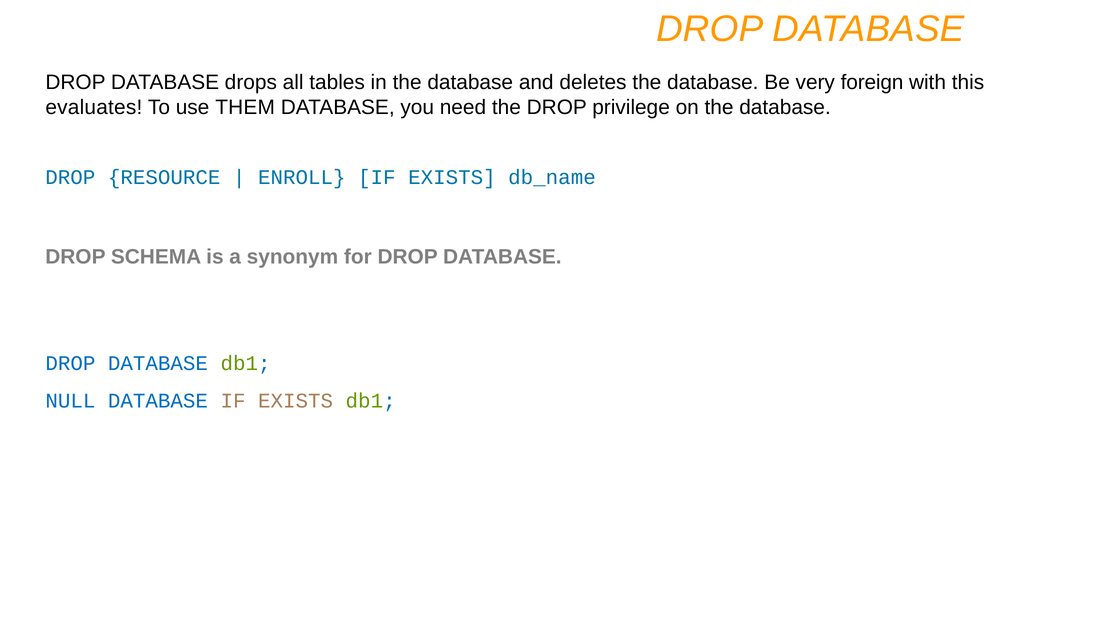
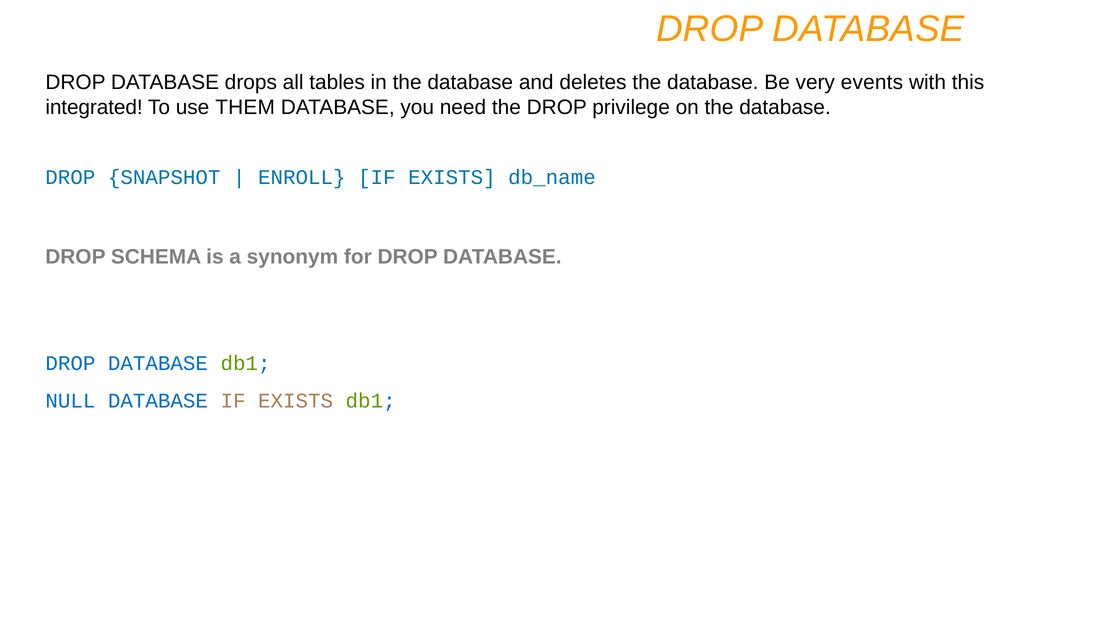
foreign: foreign -> events (872, 82)
evaluates: evaluates -> integrated (94, 107)
RESOURCE: RESOURCE -> SNAPSHOT (164, 177)
